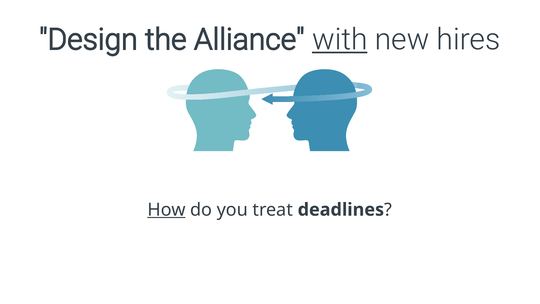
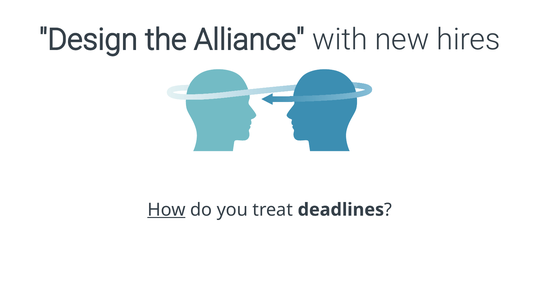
with underline: present -> none (340, 40)
